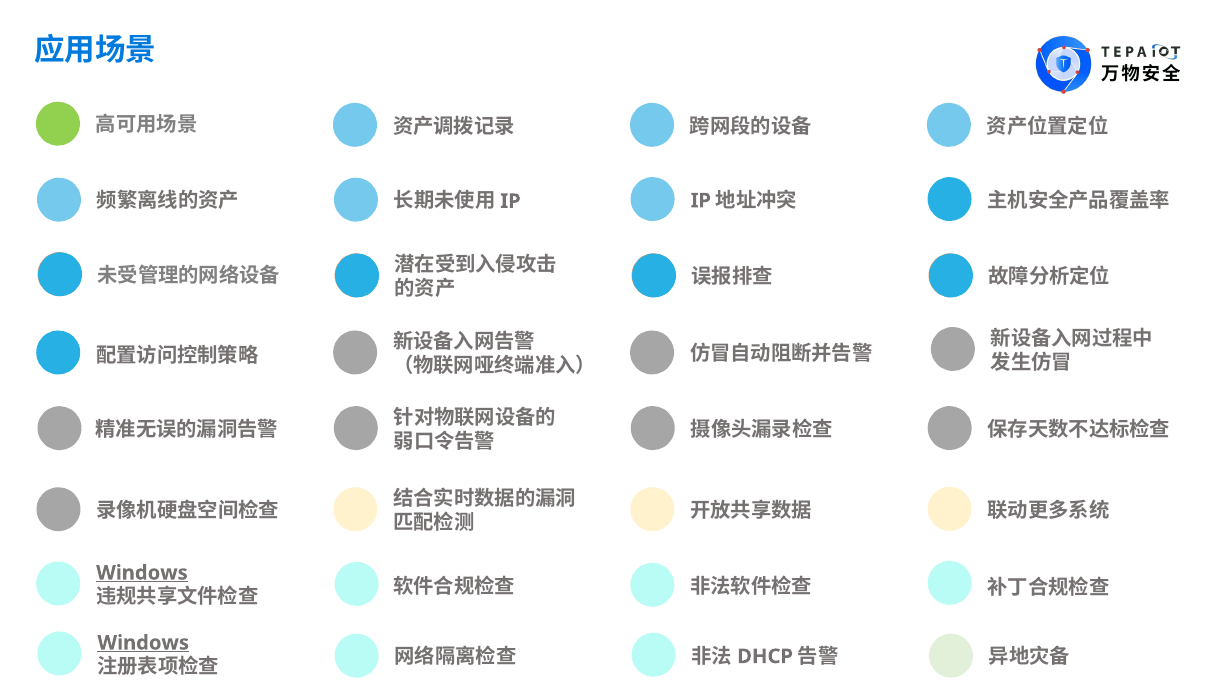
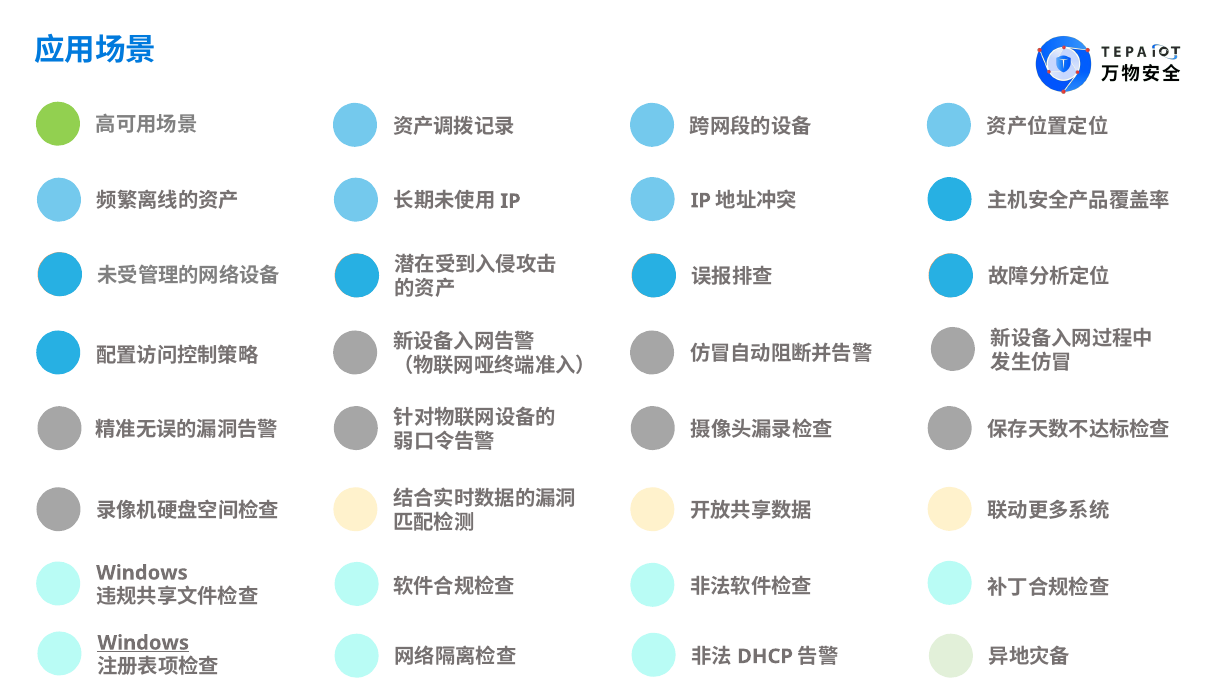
Windows underline: present -> none (142, 573)
